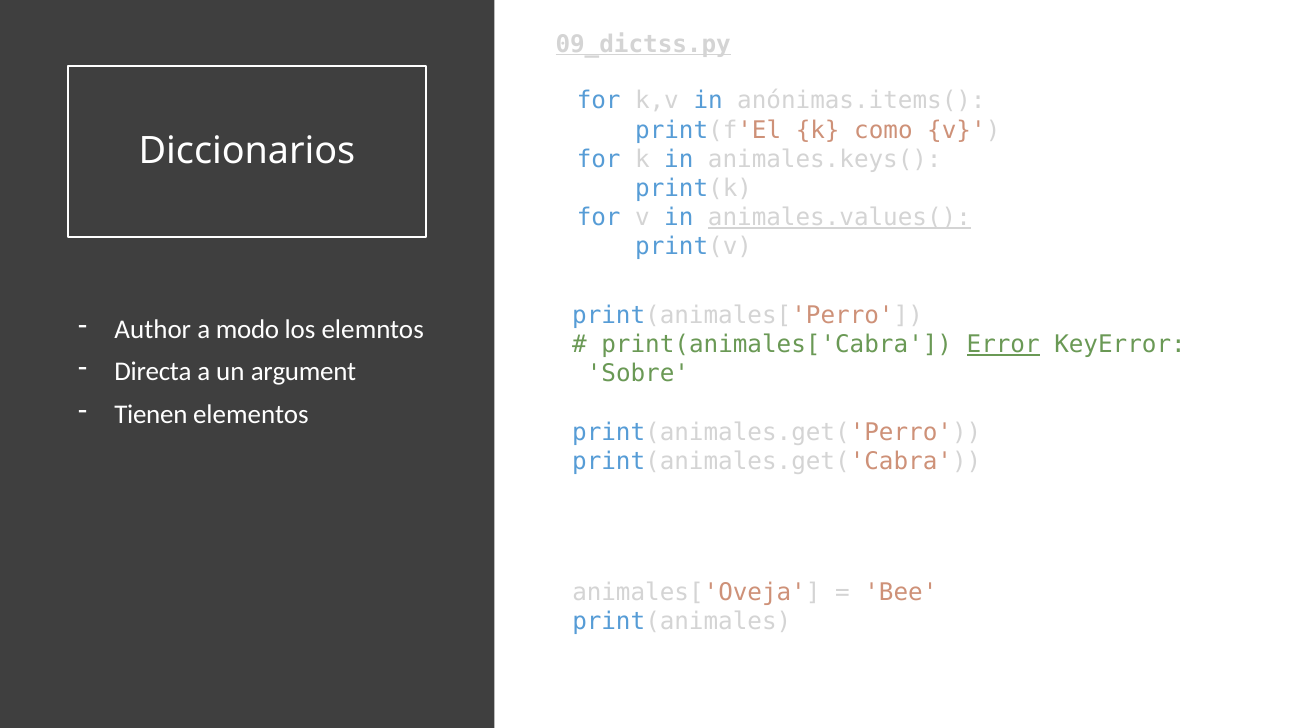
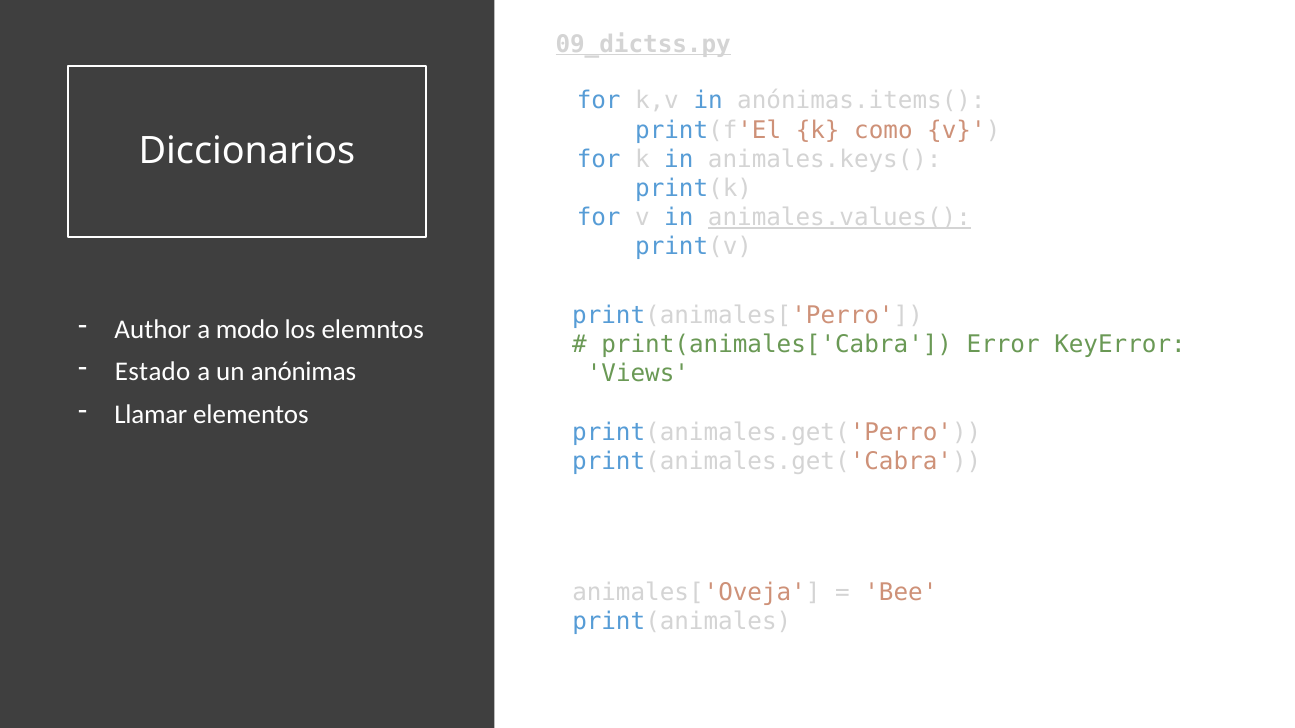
Error underline: present -> none (1003, 345)
Directa: Directa -> Estado (153, 372)
argument: argument -> anónimas (303, 372)
Sobre: Sobre -> Views (638, 374)
Tienen: Tienen -> Llamar (151, 415)
